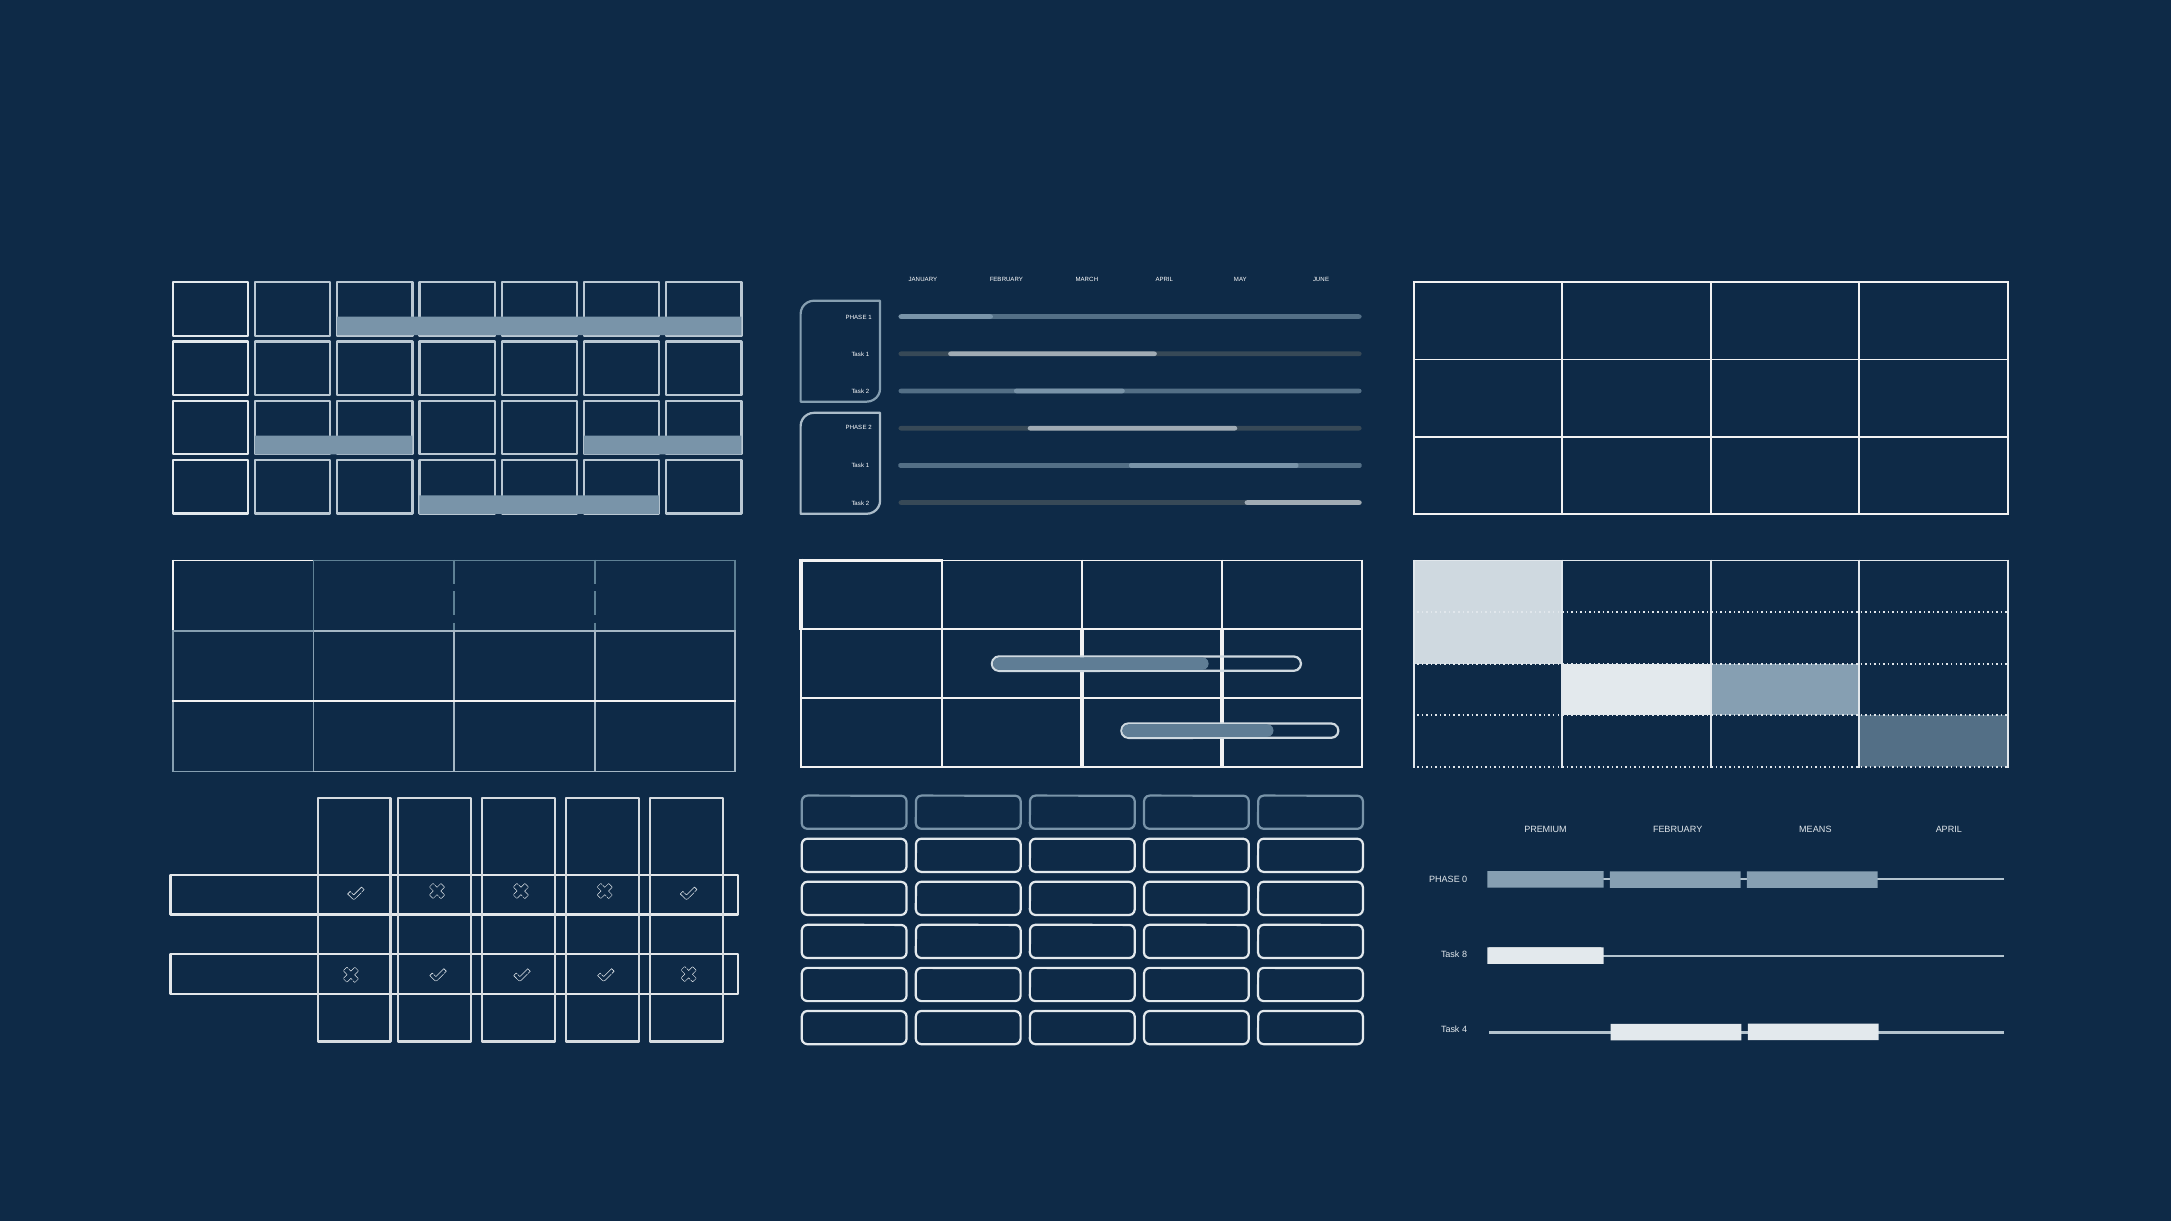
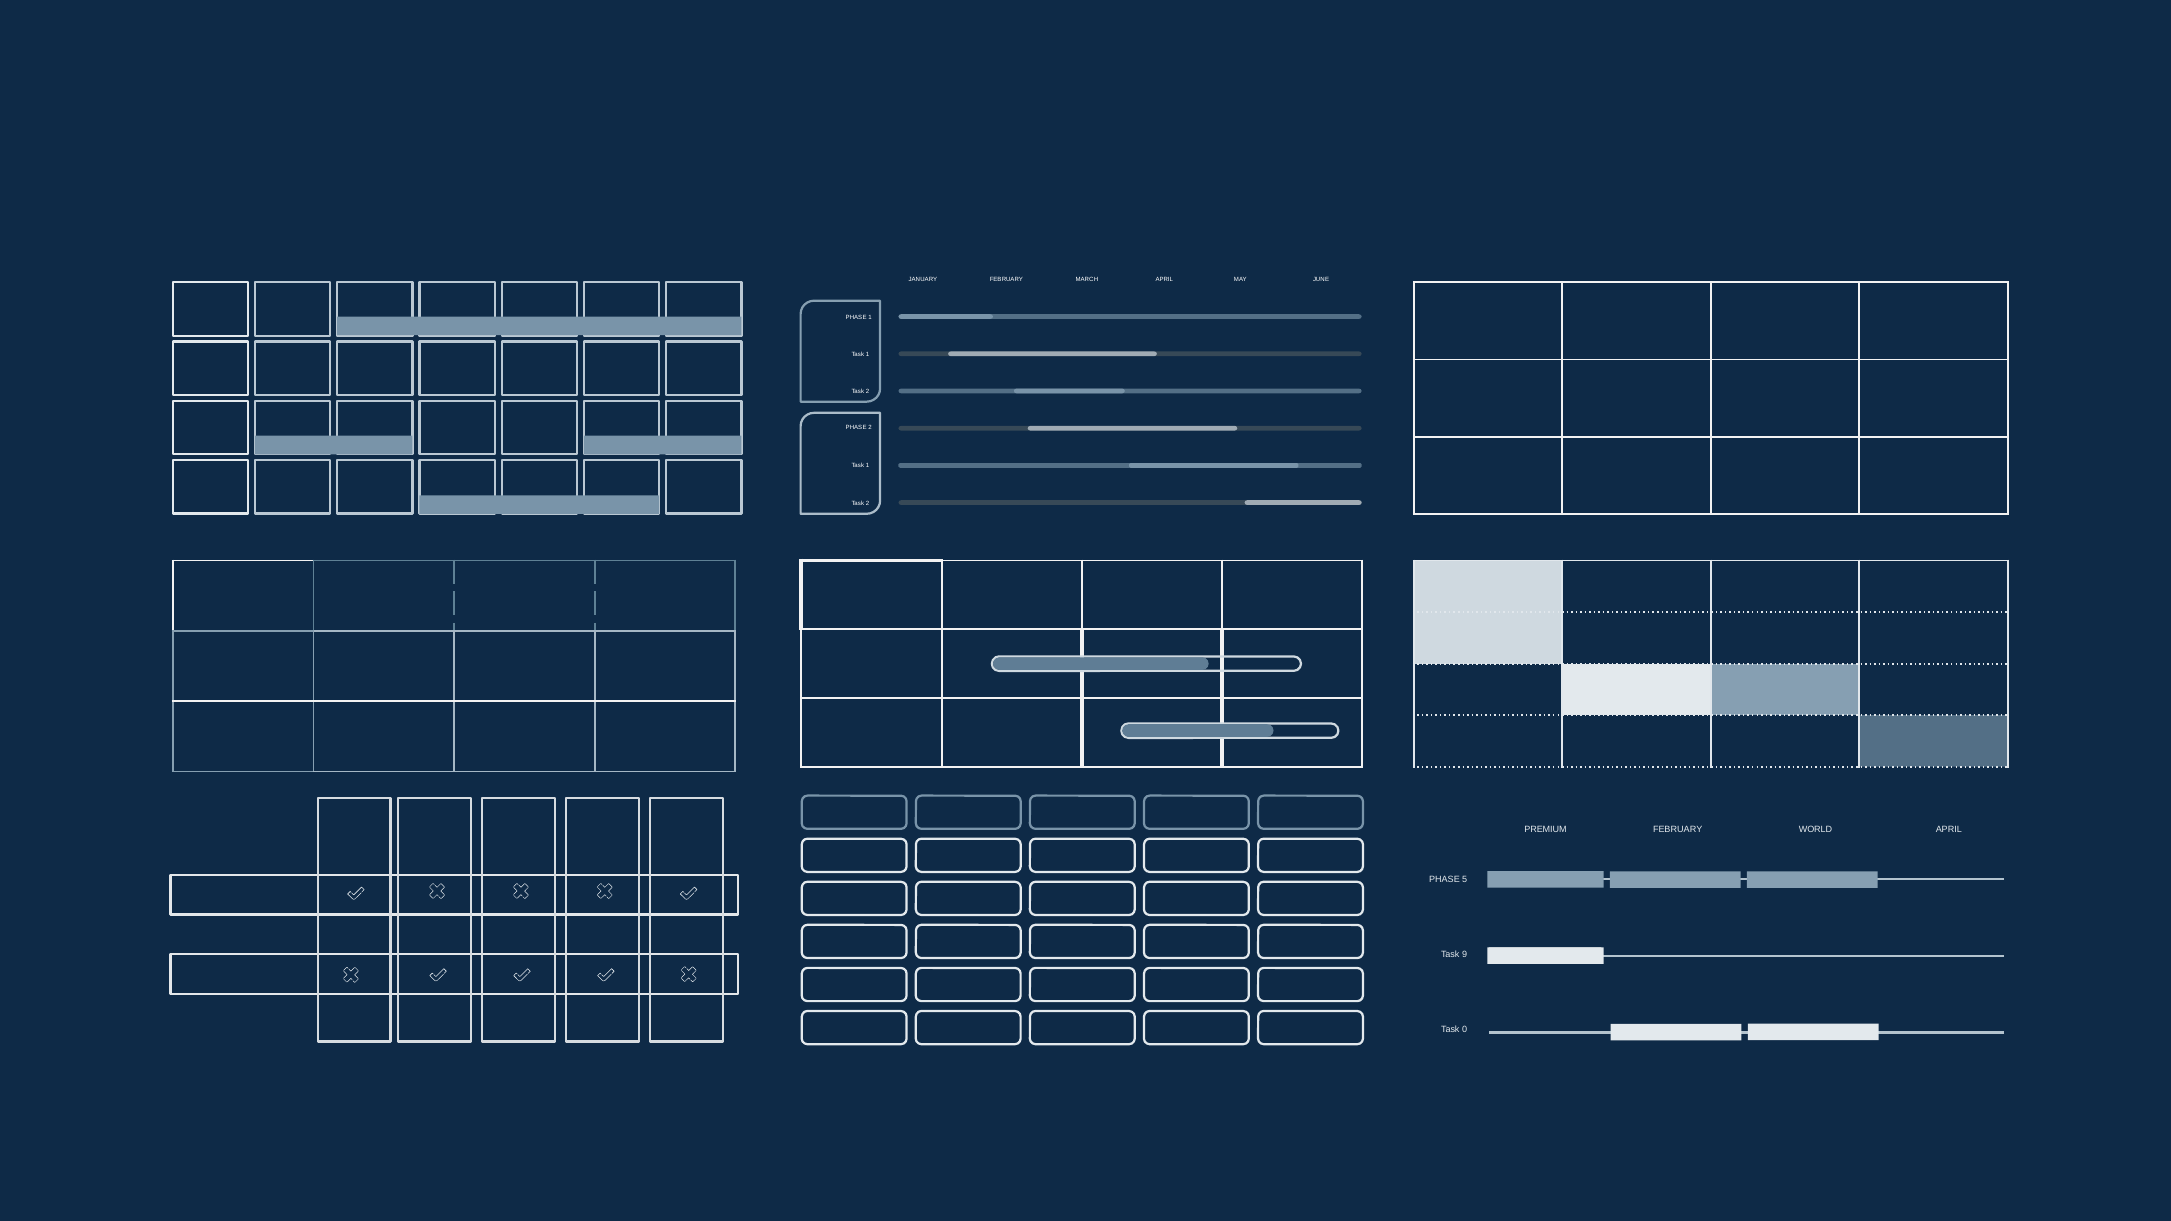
MEANS: MEANS -> WORLD (1815, 830)
0: 0 -> 5 (1465, 880)
8: 8 -> 9 (1465, 955)
4: 4 -> 0 (1465, 1030)
